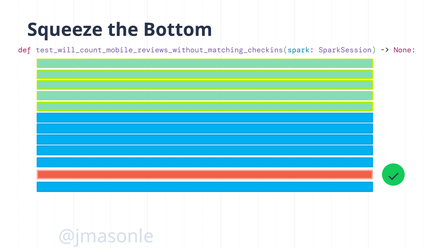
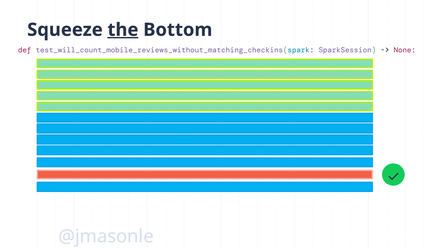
the underline: none -> present (123, 30)
